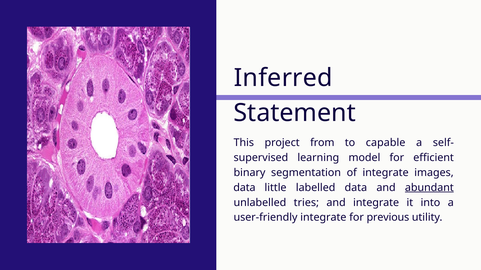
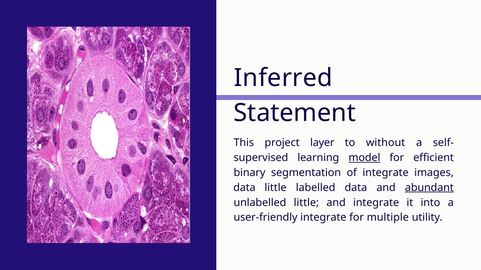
from: from -> layer (322, 143)
capable: capable -> without (386, 143)
model underline: none -> present (364, 158)
unlabelled tries: tries -> little (306, 203)
previous: previous -> multiple (388, 218)
